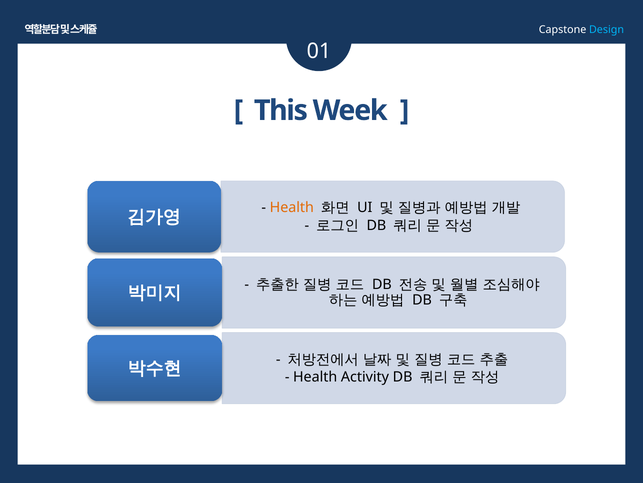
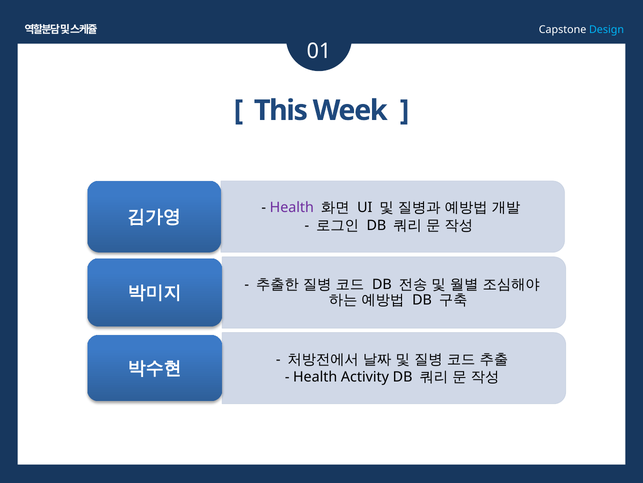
Health colour: orange -> purple (292, 207)
